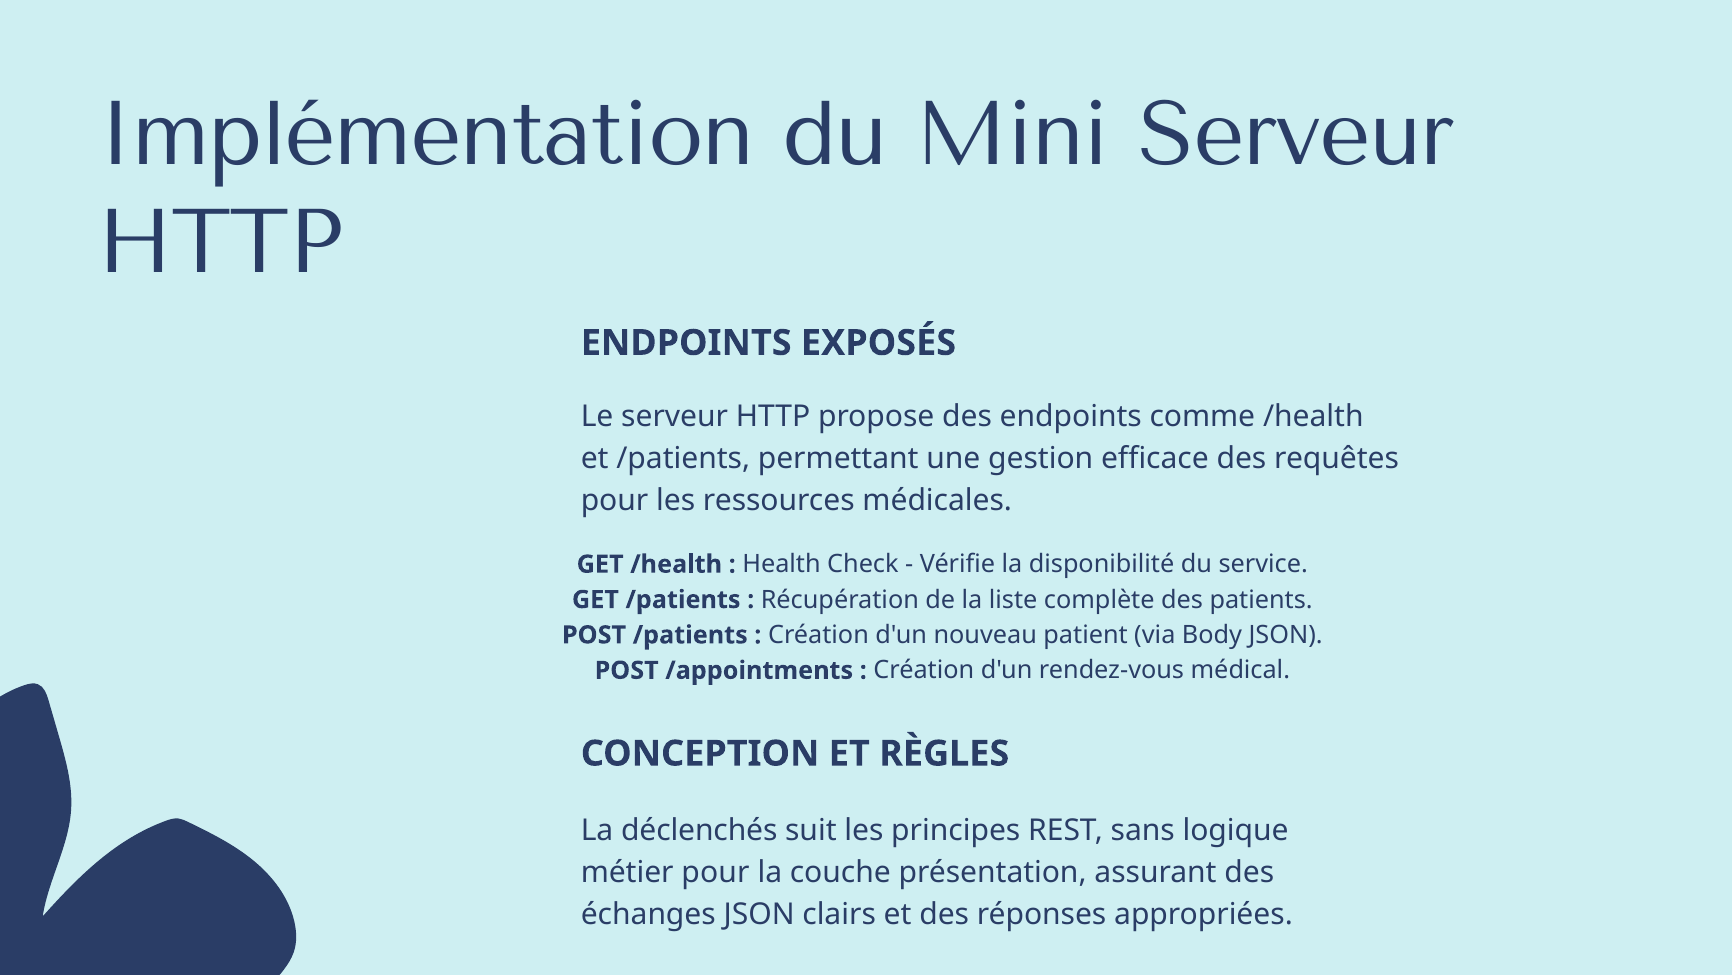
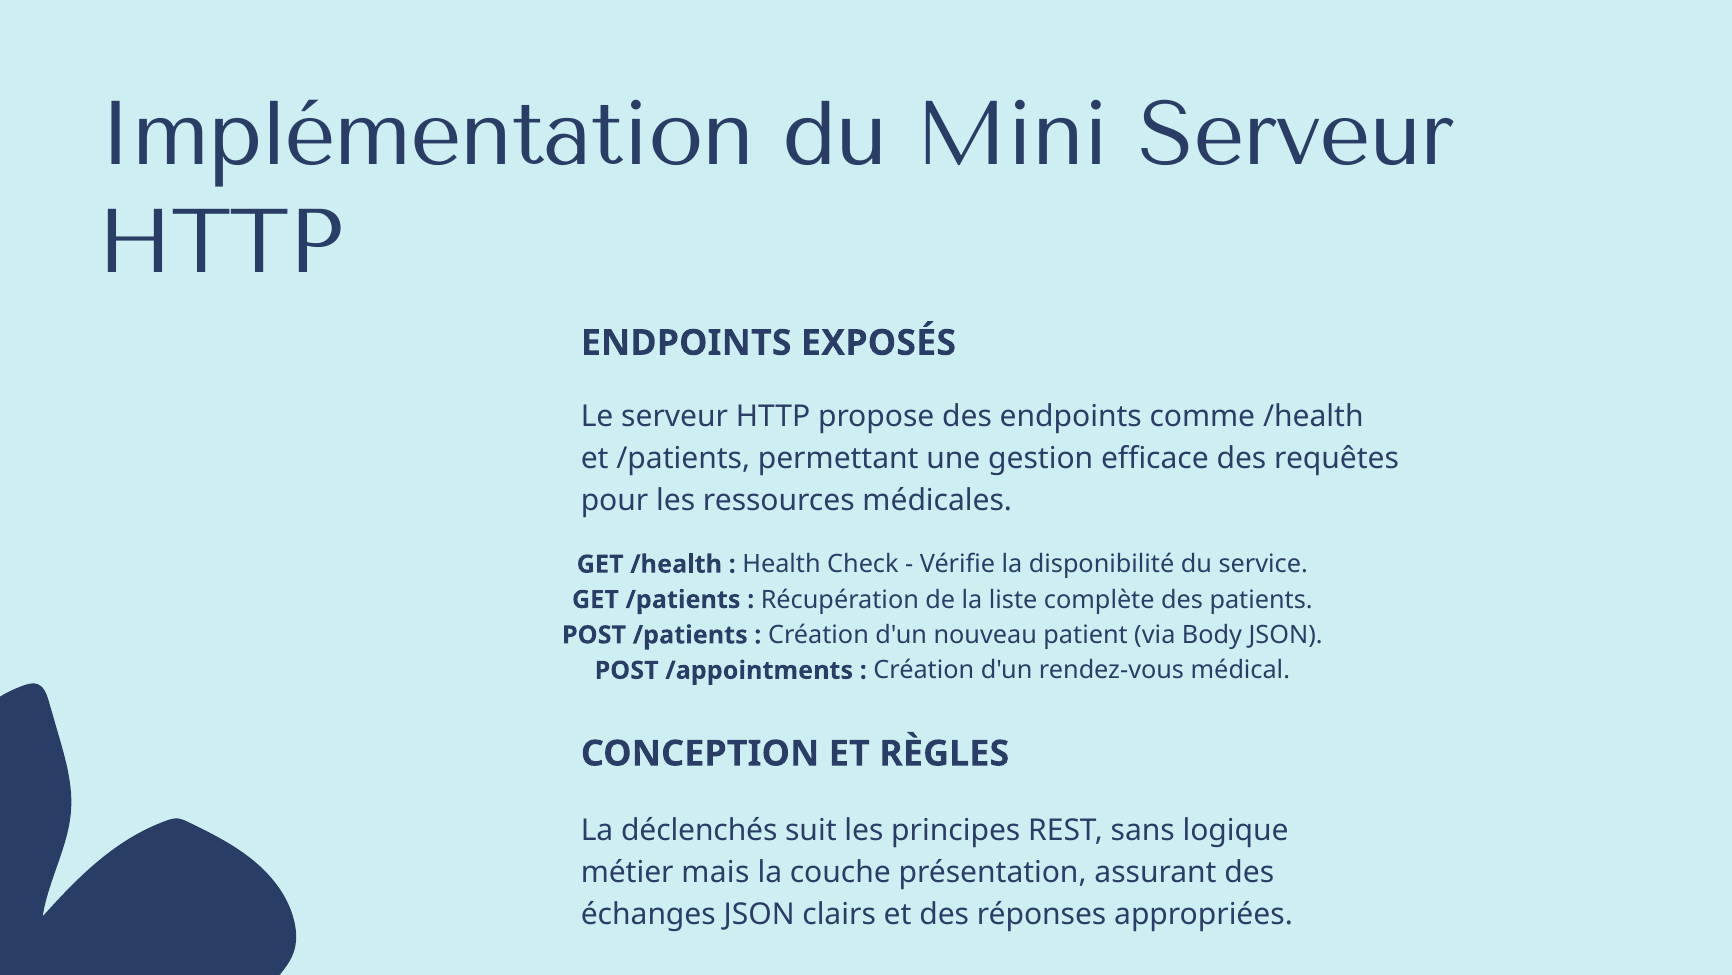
métier pour: pour -> mais (715, 872)
